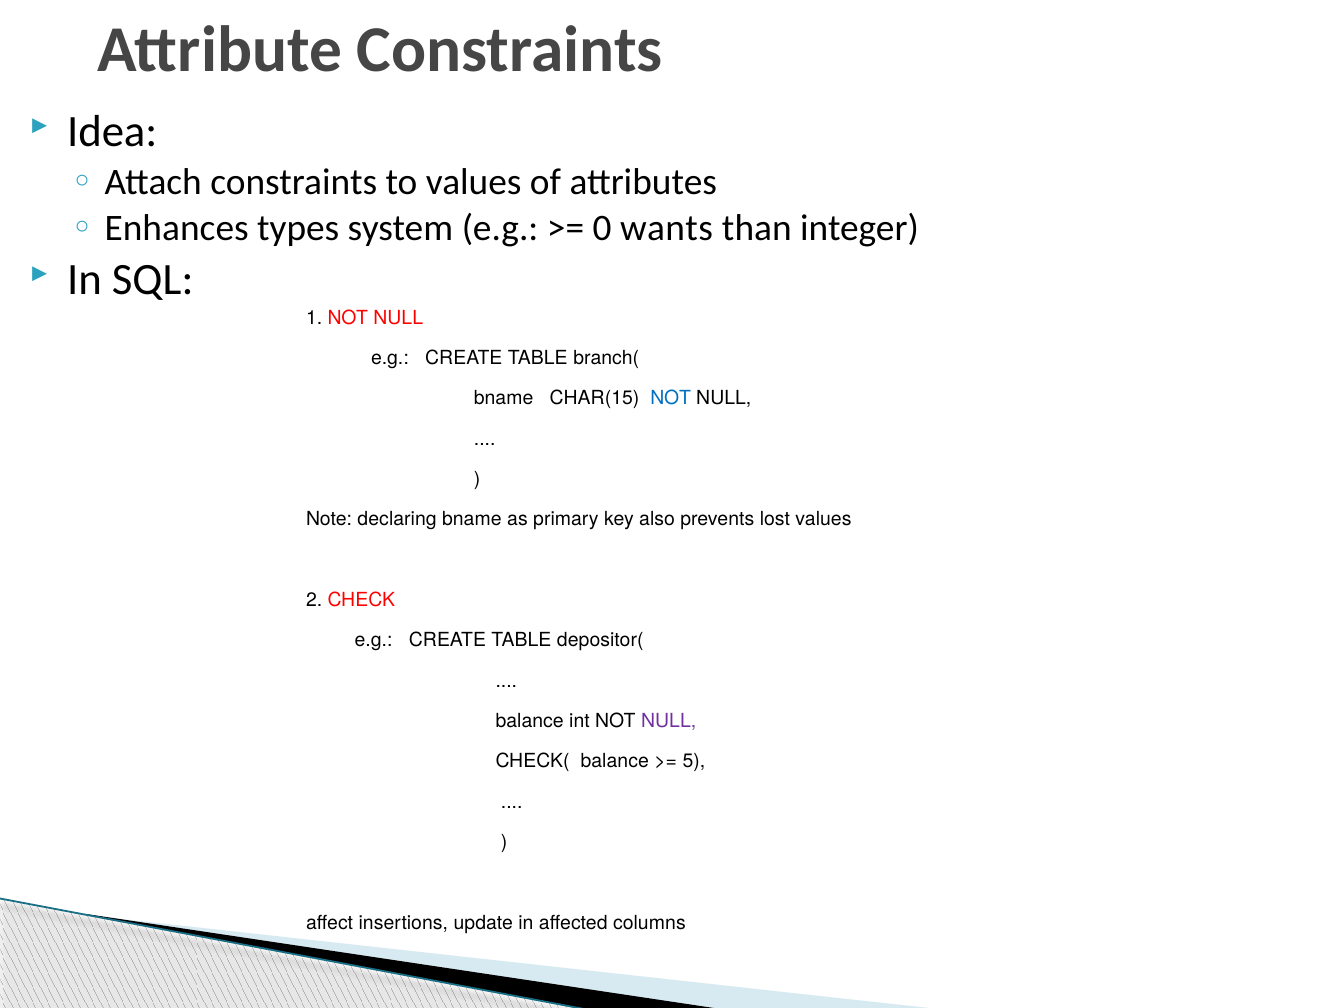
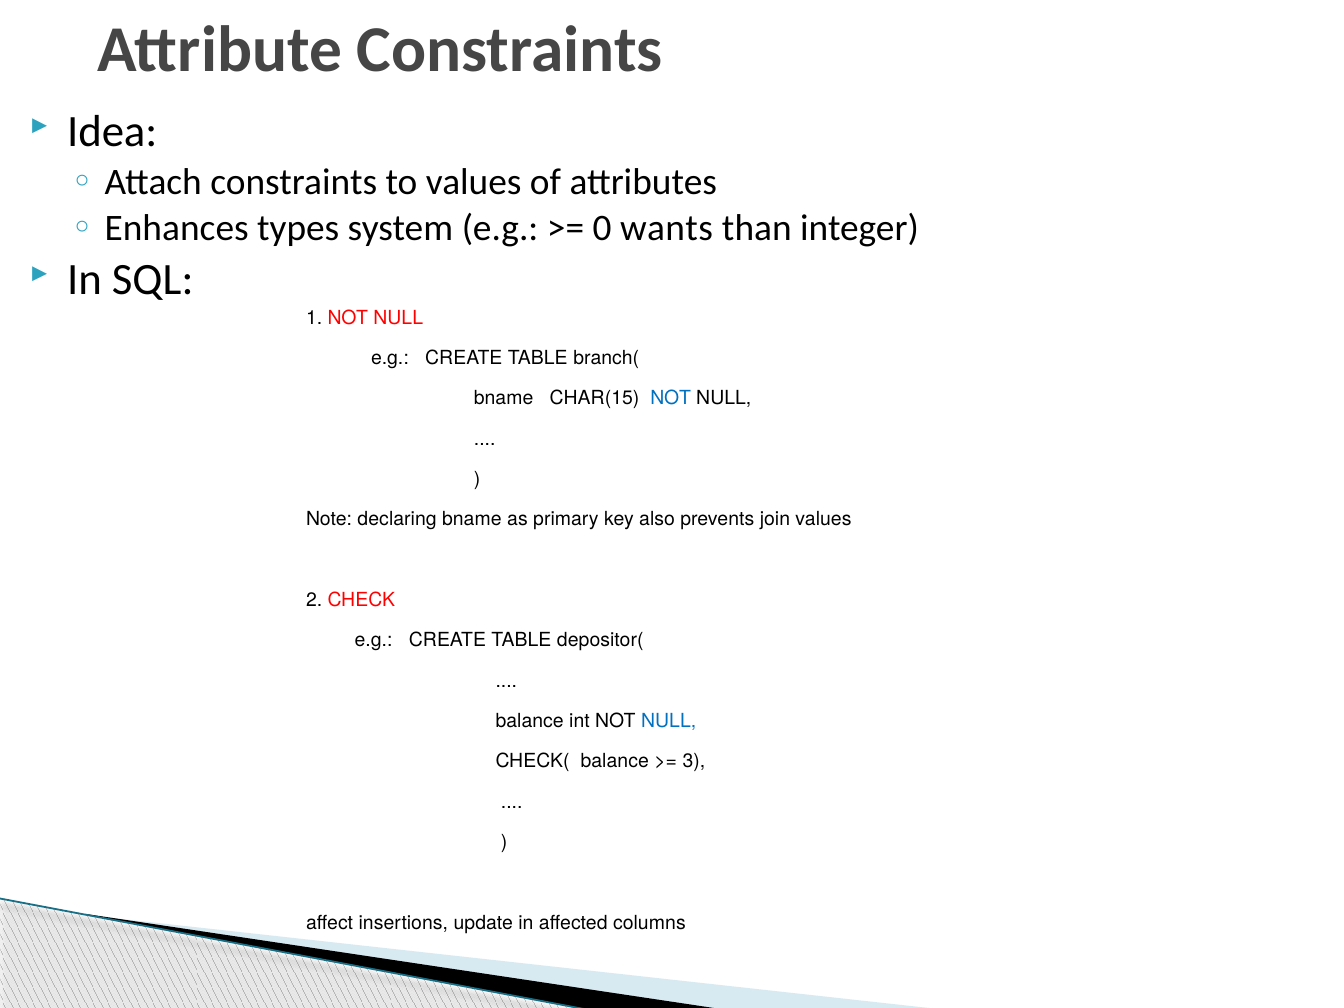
lost: lost -> join (775, 519)
NULL colour: purple -> blue (669, 721)
5: 5 -> 3 (694, 761)
